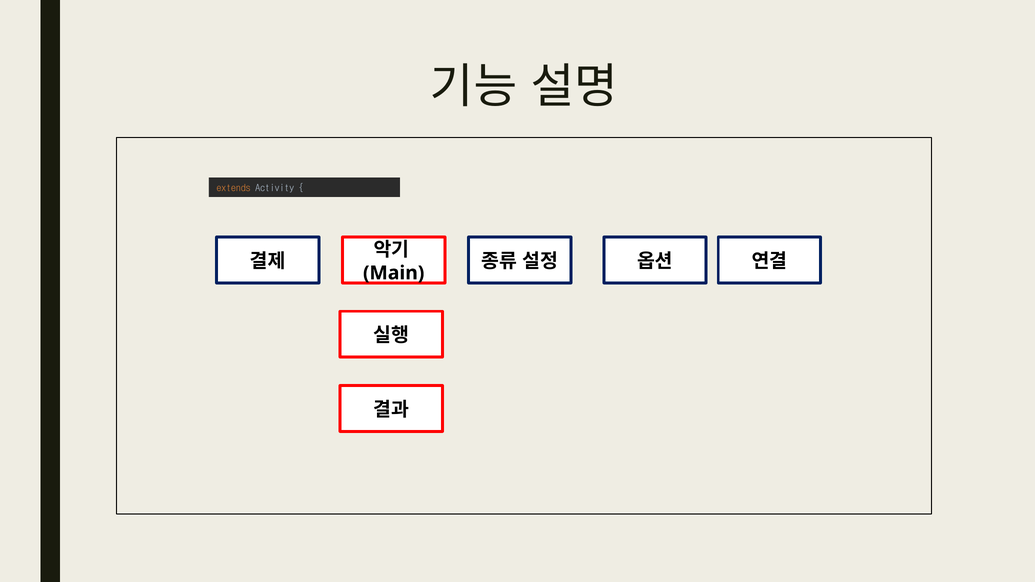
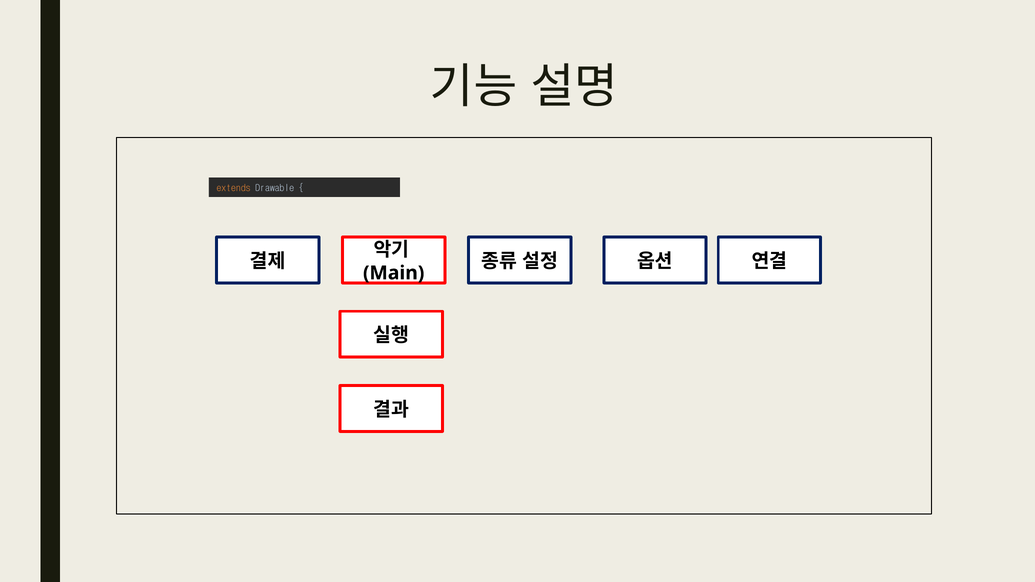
Activity: Activity -> Drawable (275, 188)
